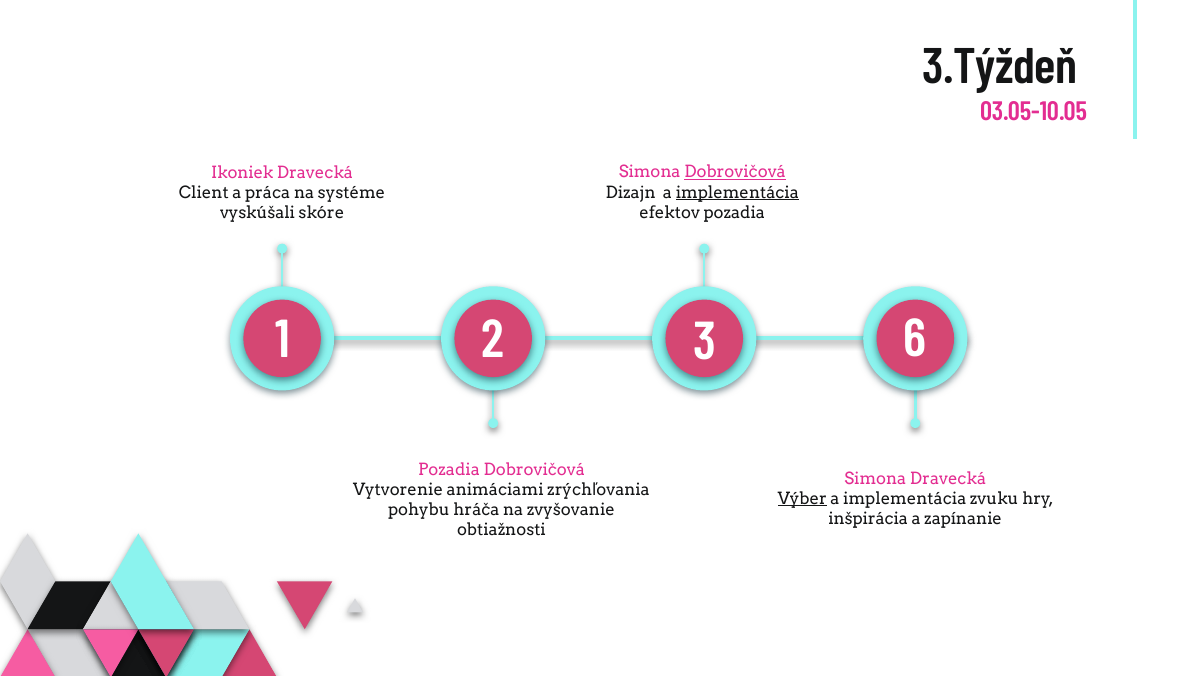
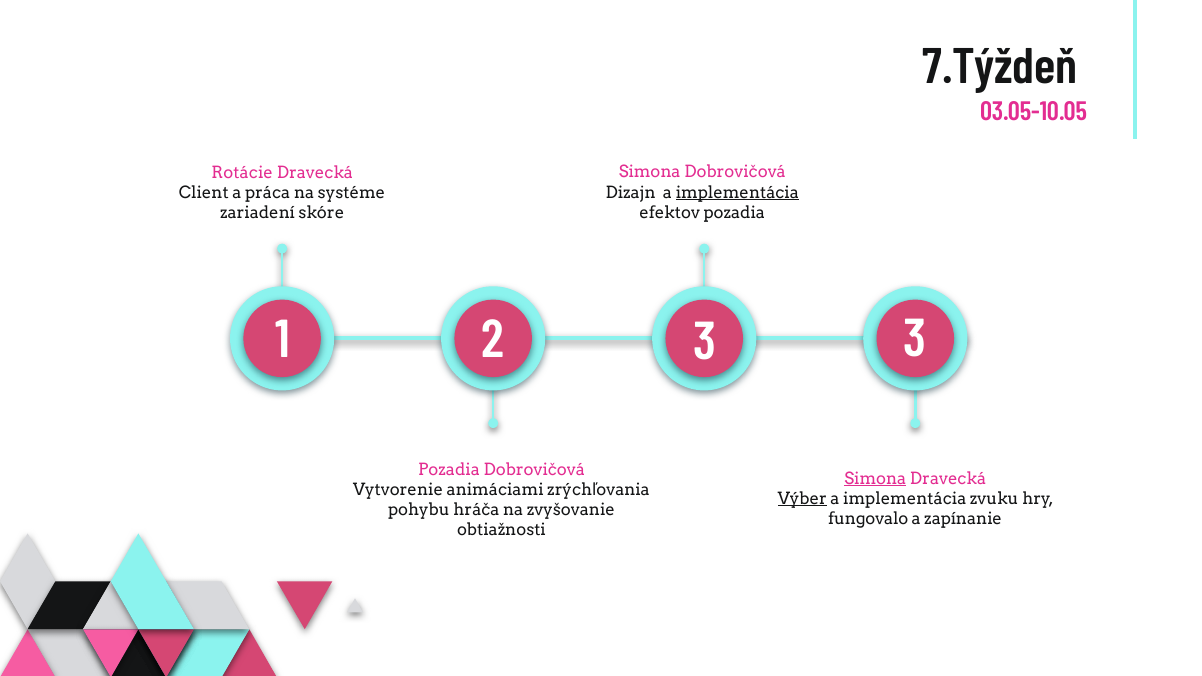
3.Týždeň: 3.Týždeň -> 7.Týždeň (1000, 67)
Dobrovičová underline: present -> none (735, 172)
Ikoniek: Ikoniek -> Rotácie (242, 173)
vyskúšali: vyskúšali -> zariadení (257, 213)
1 6: 6 -> 3 (915, 339)
Simona underline: none -> present (875, 479)
inšpirácia: inšpirácia -> fungovalo (868, 519)
